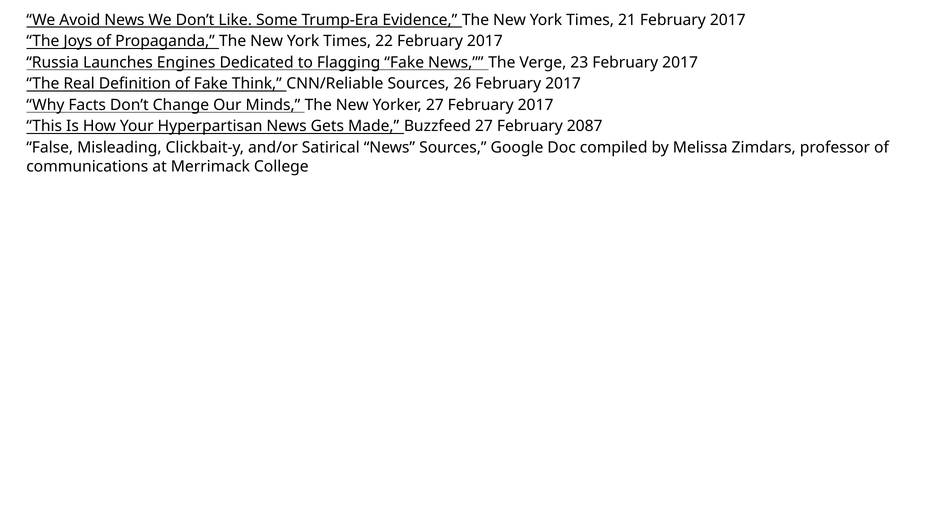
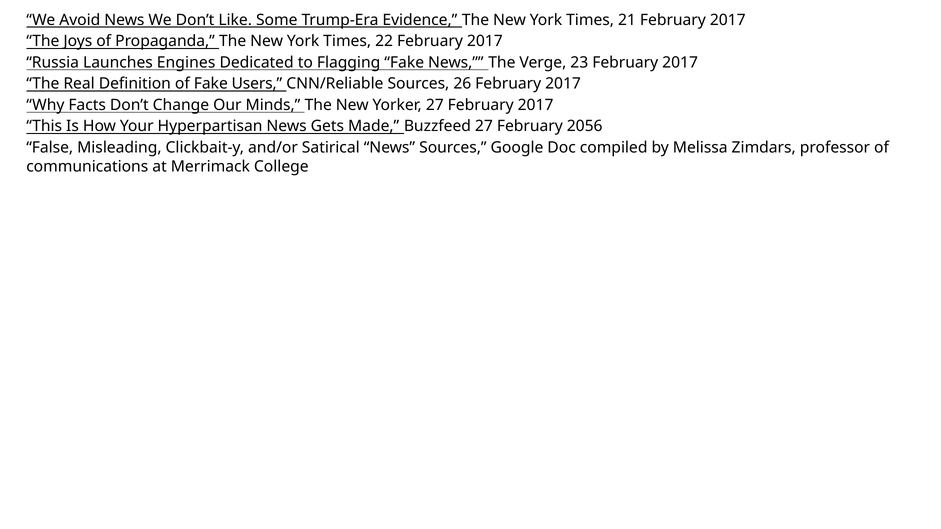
Think: Think -> Users (257, 84)
2087: 2087 -> 2056 (585, 126)
